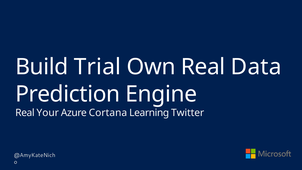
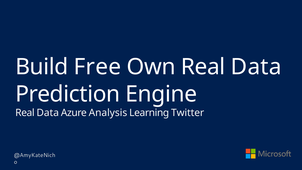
Trial: Trial -> Free (97, 67)
Your: Your -> Data (48, 113)
Cortana: Cortana -> Analysis (108, 113)
